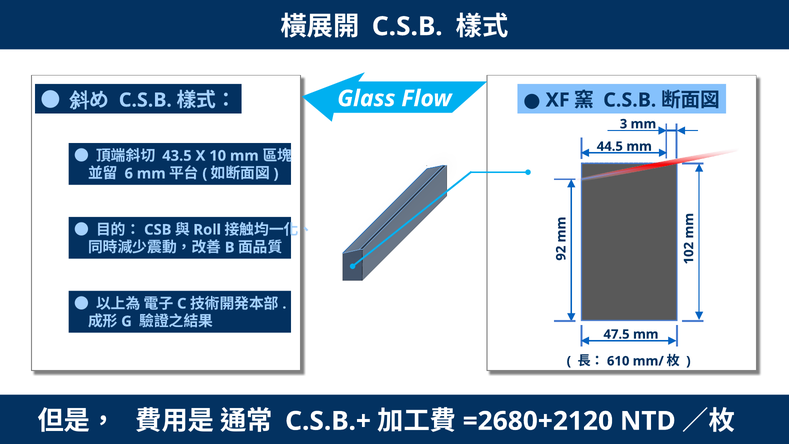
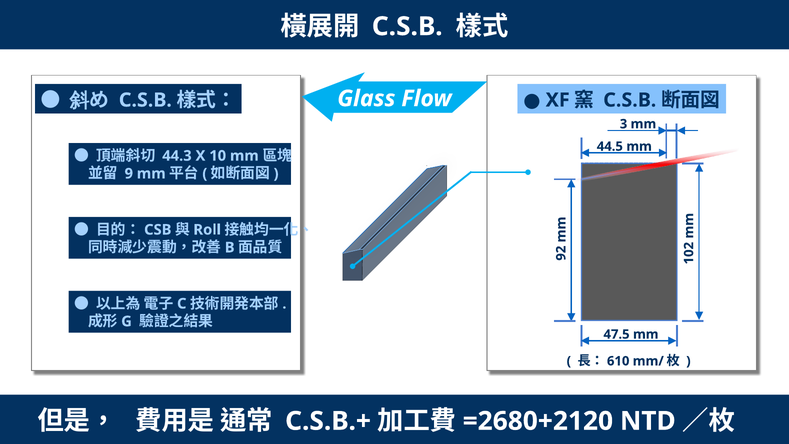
43.5: 43.5 -> 44.3 (177, 156)
6: 6 -> 9 (129, 174)
